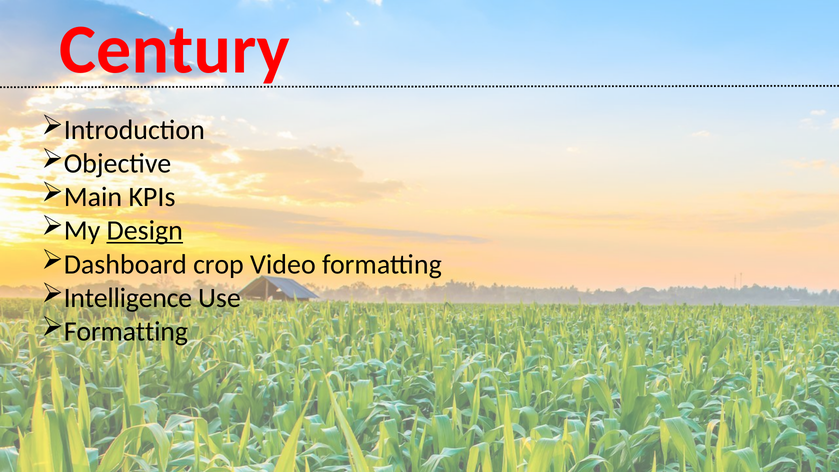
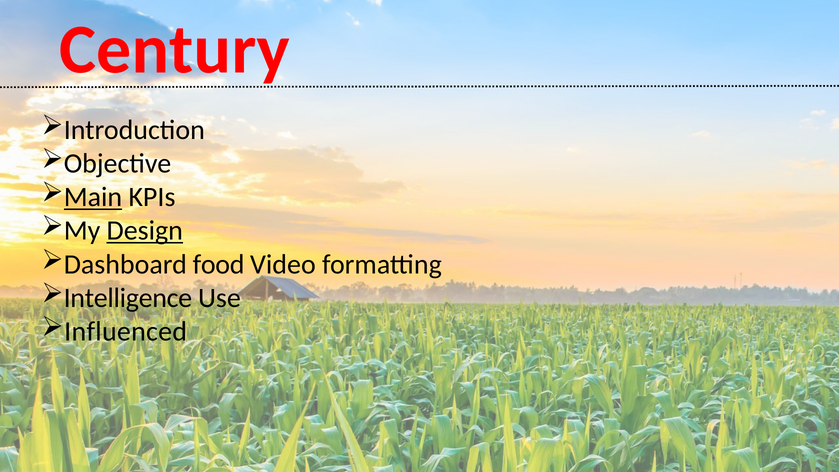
Main underline: none -> present (93, 197)
crop: crop -> food (219, 264)
Formatting: Formatting -> Influenced (126, 331)
